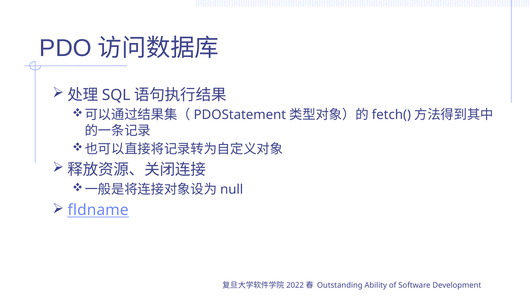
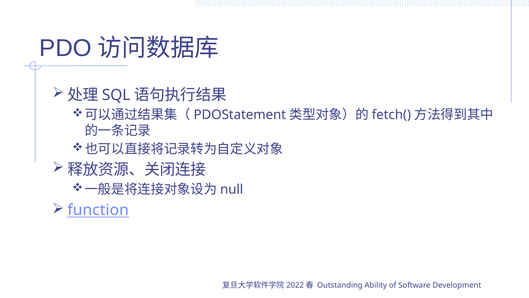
fldname: fldname -> function (98, 210)
